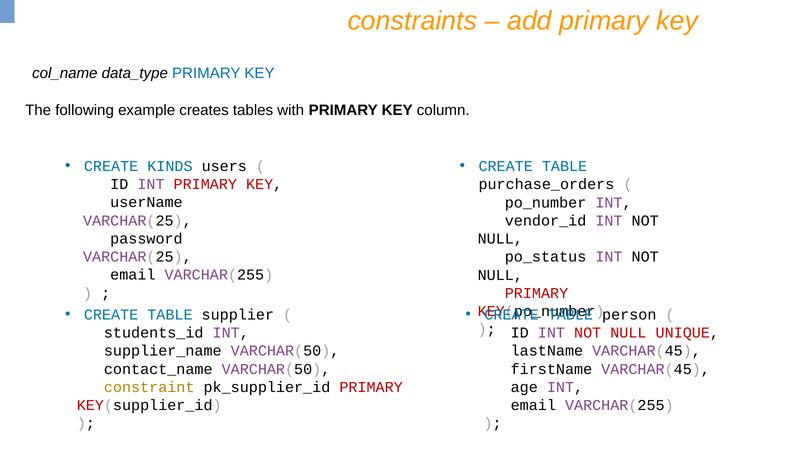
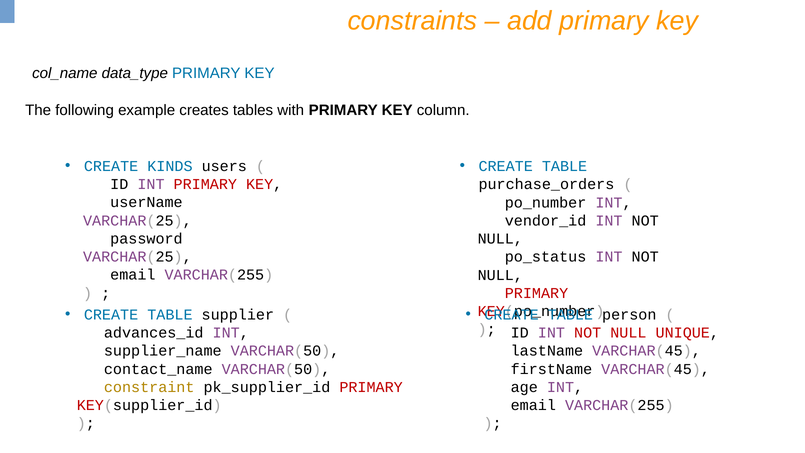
students_id: students_id -> advances_id (154, 333)
